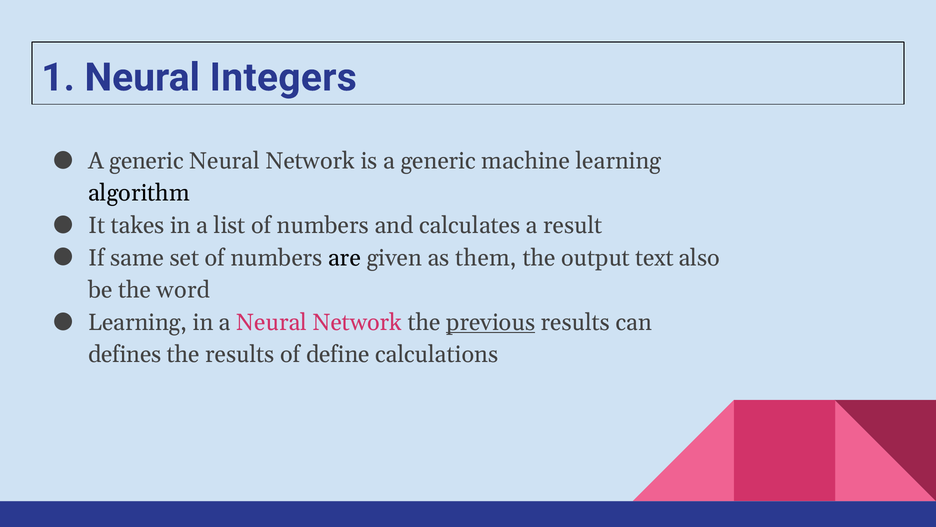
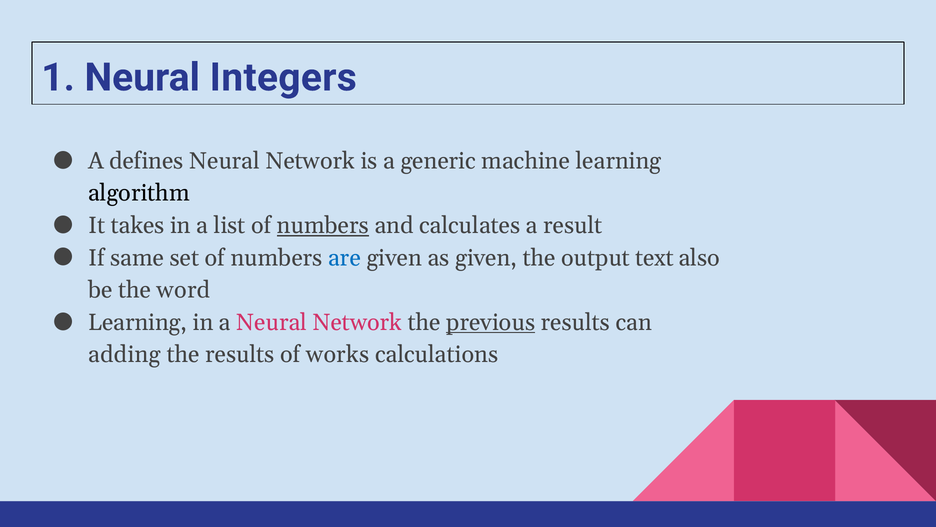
generic: generic -> defines (146, 161)
numbers underline: none -> present (323, 225)
are colour: black -> blue (345, 258)
as them: them -> given (486, 258)
defines: defines -> adding (124, 354)
define: define -> works (338, 354)
